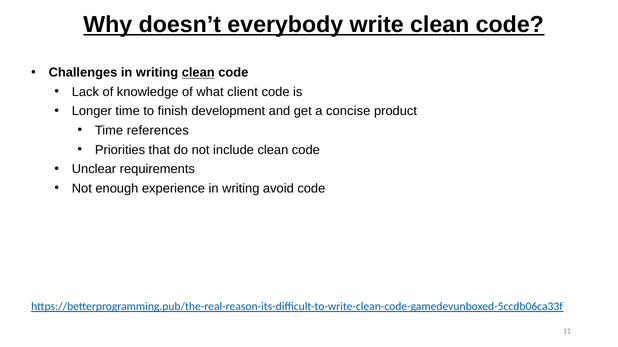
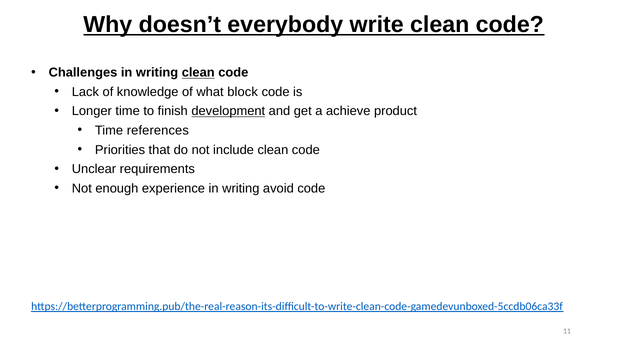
client: client -> block (243, 92)
development underline: none -> present (228, 111)
concise: concise -> achieve (348, 111)
